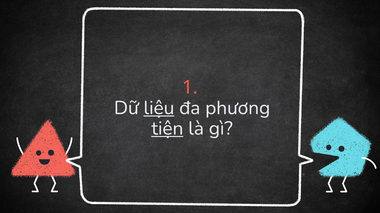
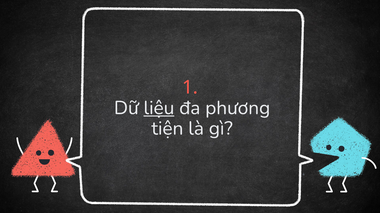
tiện underline: present -> none (167, 129)
